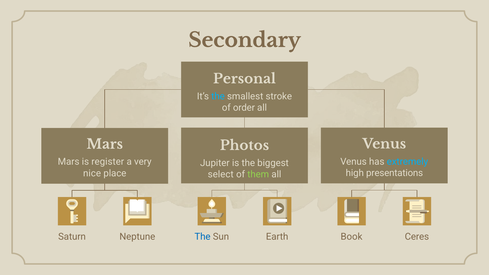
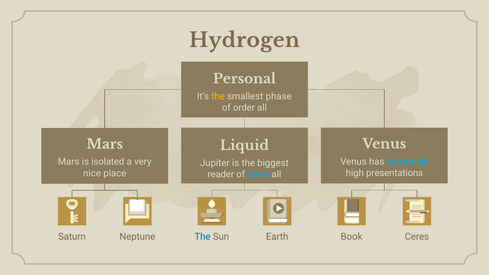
Secondary: Secondary -> Hydrogen (244, 40)
the colour: light blue -> yellow (218, 96)
stroke: stroke -> phase (279, 96)
Photos: Photos -> Liquid (244, 146)
register: register -> isolated (108, 162)
select: select -> reader (221, 175)
them colour: light green -> light blue (258, 175)
